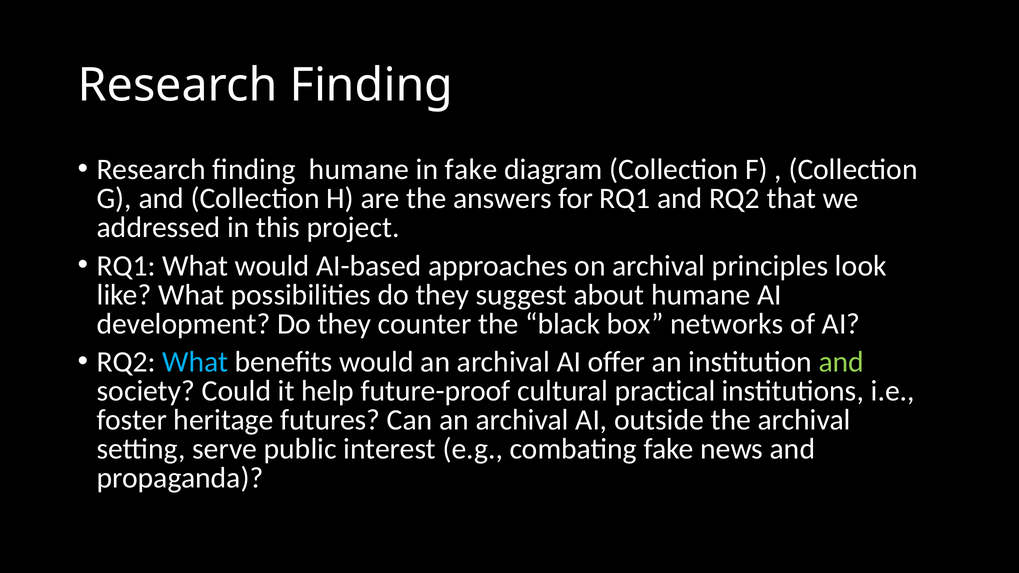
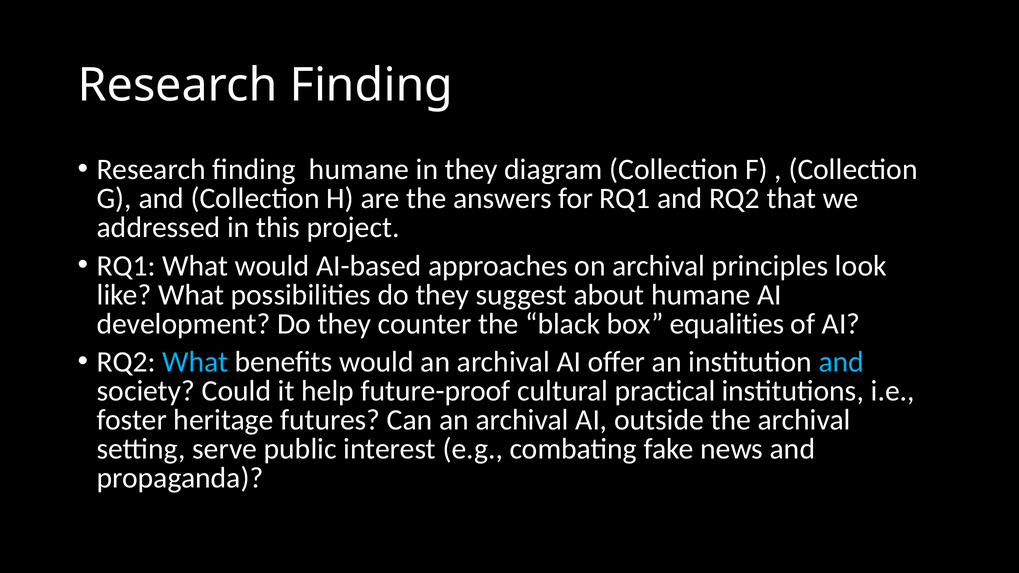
in fake: fake -> they (471, 170)
networks: networks -> equalities (727, 324)
and colour: light green -> light blue (841, 362)
